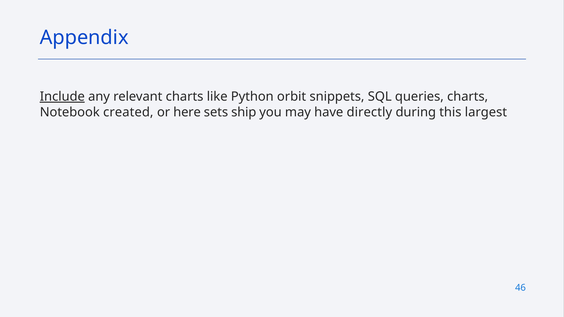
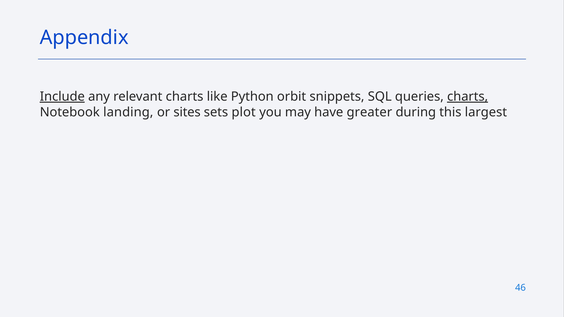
charts underline: none -> present (468, 97)
created: created -> landing (128, 112)
here: here -> sites (187, 112)
ship: ship -> plot (244, 112)
directly: directly -> greater (369, 112)
